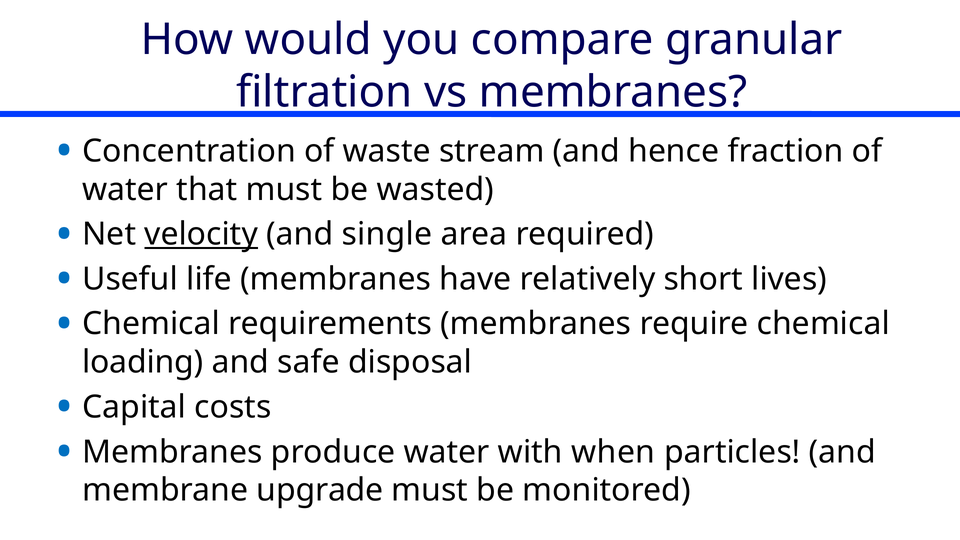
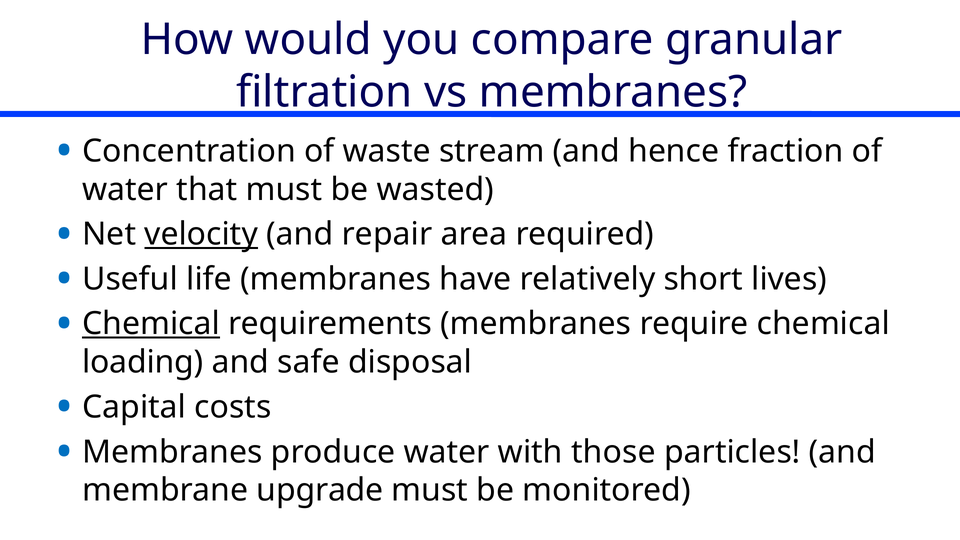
single: single -> repair (387, 234)
Chemical underline: none -> present (151, 324)
when: when -> those (613, 452)
